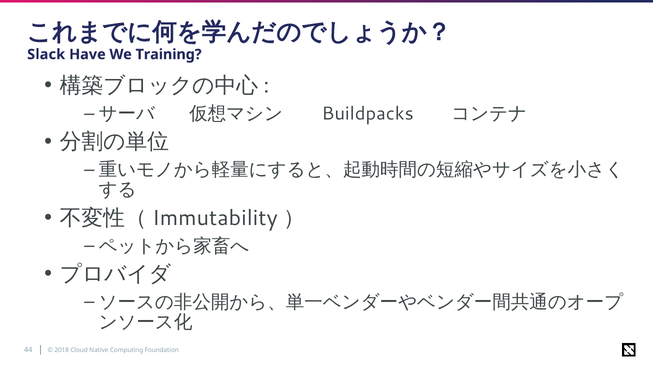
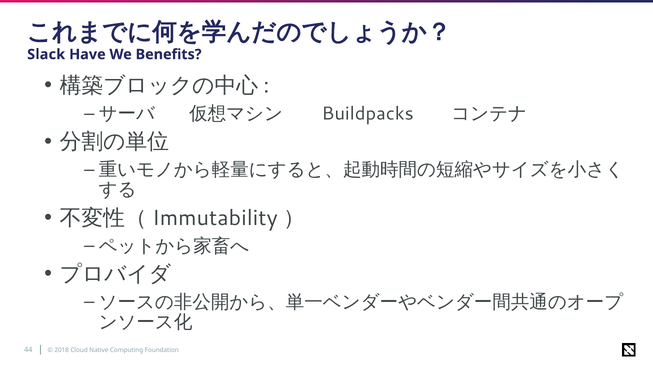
Training: Training -> Benefits (169, 54)
